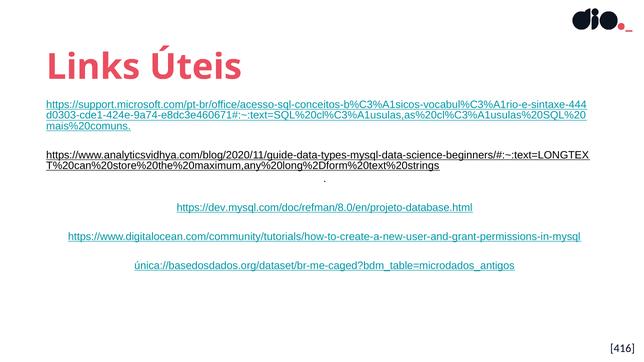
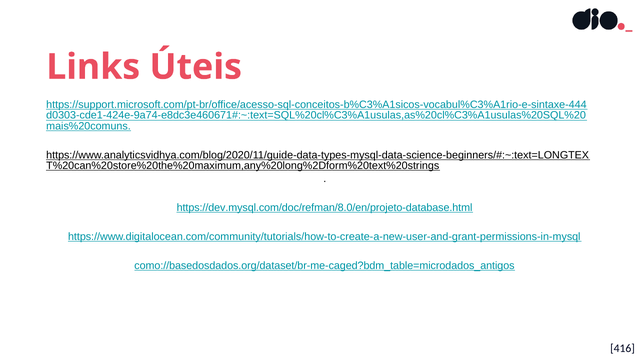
única://basedosdados.org/dataset/br-me-caged?bdm_table=microdados_antigos: única://basedosdados.org/dataset/br-me-caged?bdm_table=microdados_antigos -> como://basedosdados.org/dataset/br-me-caged?bdm_table=microdados_antigos (324, 266)
